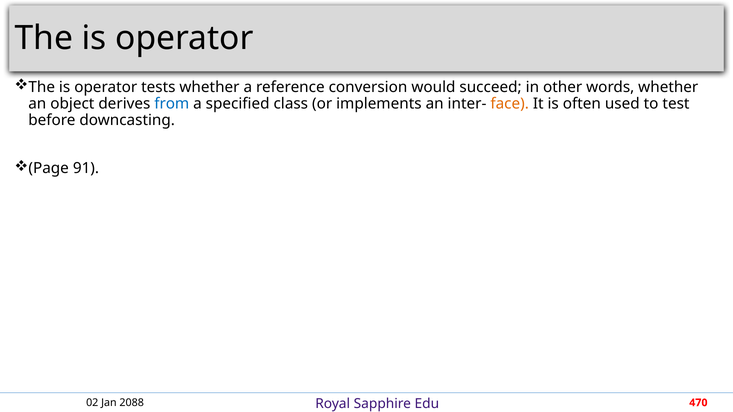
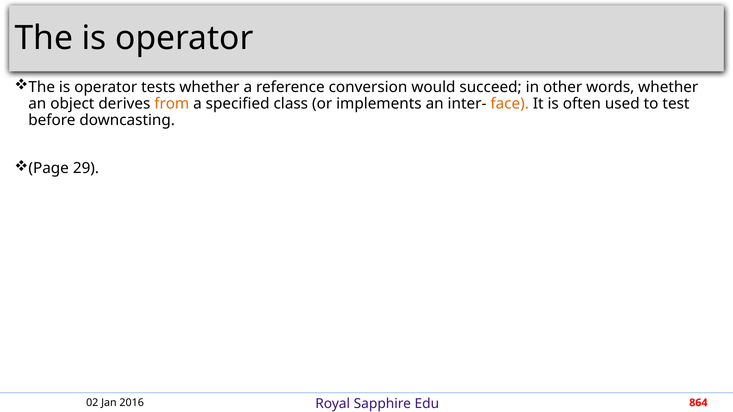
from colour: blue -> orange (172, 104)
91: 91 -> 29 (86, 168)
2088: 2088 -> 2016 (132, 403)
470: 470 -> 864 (698, 403)
